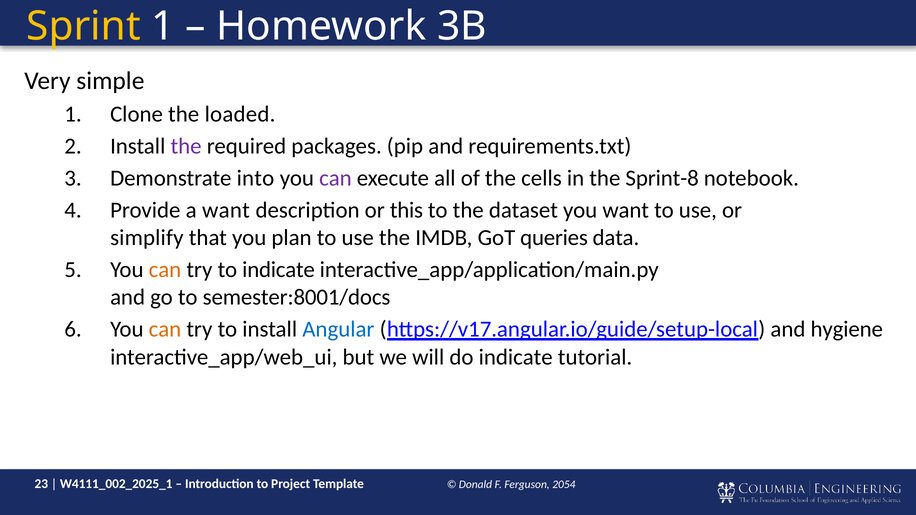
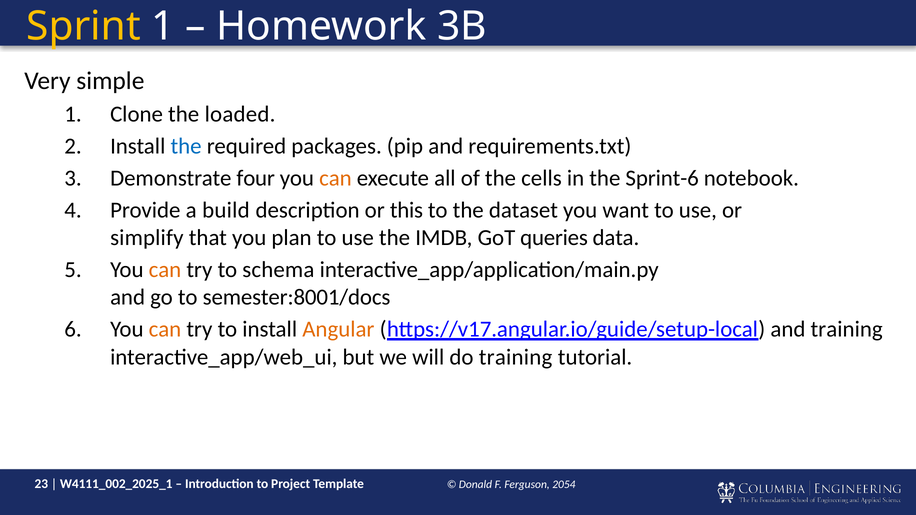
the colour: purple -> blue (186, 146)
into: into -> four (256, 178)
can colour: purple -> orange (335, 178)
Sprint-8: Sprint-8 -> Sprint-6 (662, 178)
a want: want -> build (226, 210)
to indicate: indicate -> schema (278, 270)
Angular colour: blue -> orange (338, 329)
and hygiene: hygiene -> training (847, 329)
do indicate: indicate -> training (516, 357)
